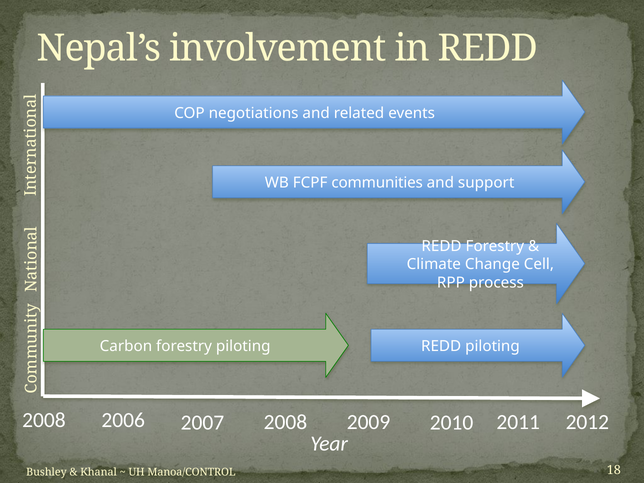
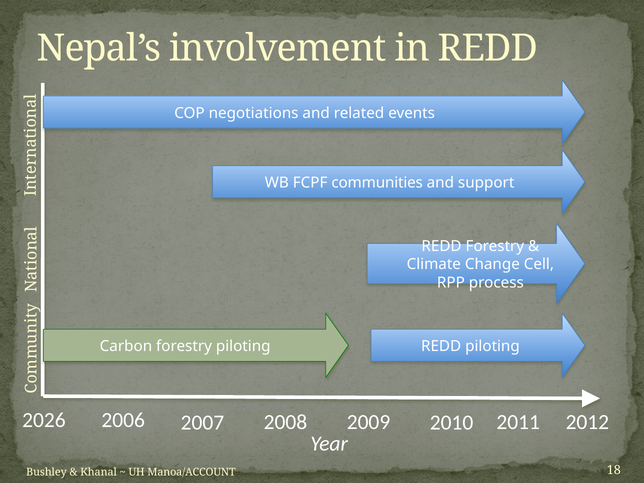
2008: 2008 -> 2026 (44, 420)
Manoa/CONTROL: Manoa/CONTROL -> Manoa/ACCOUNT (192, 472)
